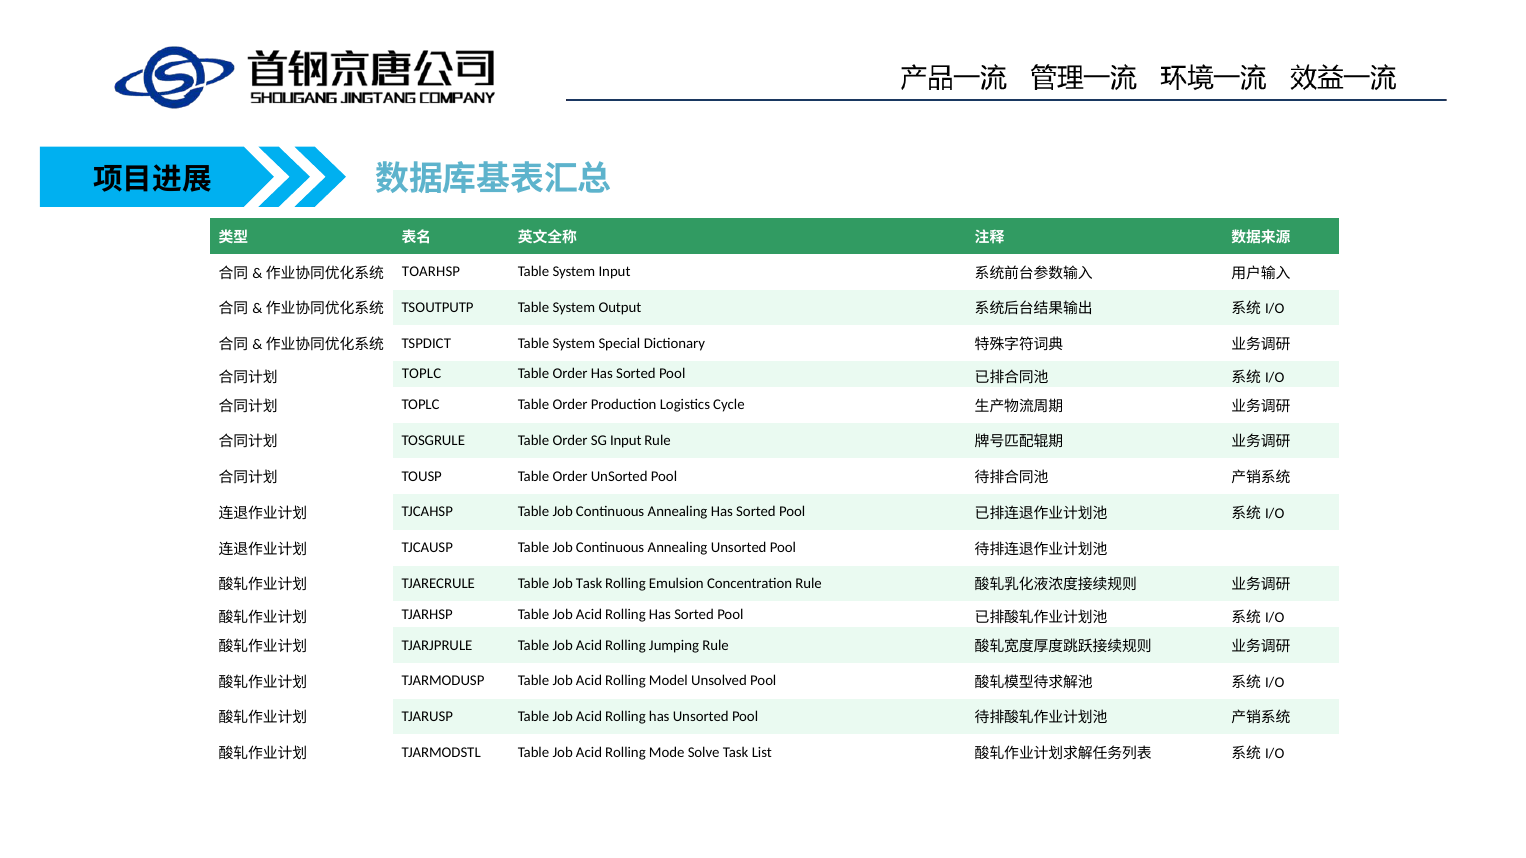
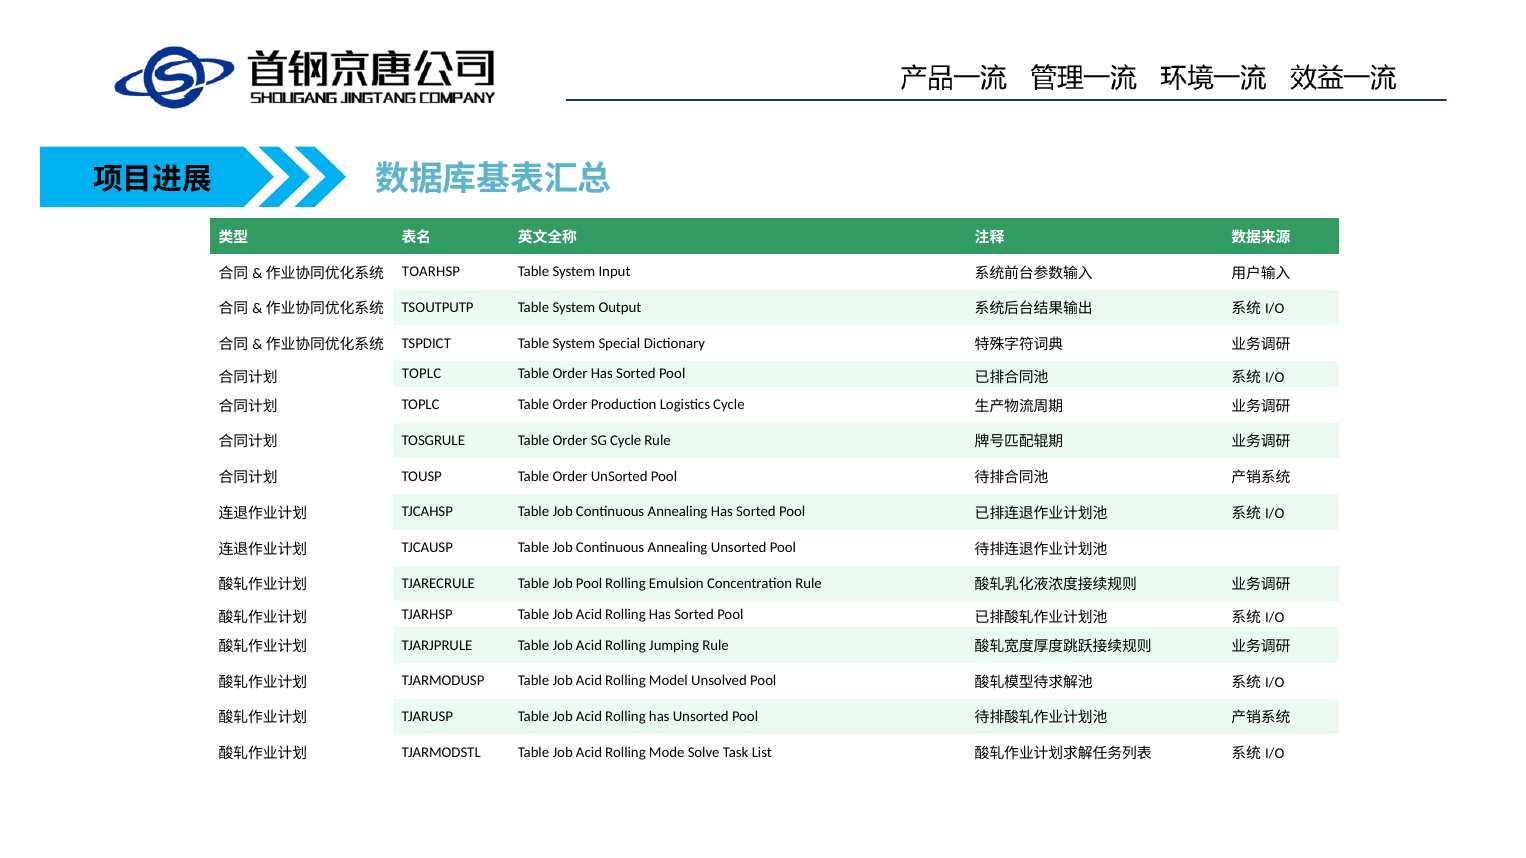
SG Input: Input -> Cycle (626, 441)
Job Task: Task -> Pool (589, 584)
